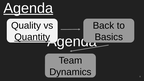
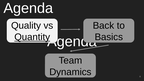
Agenda underline: present -> none (28, 8)
